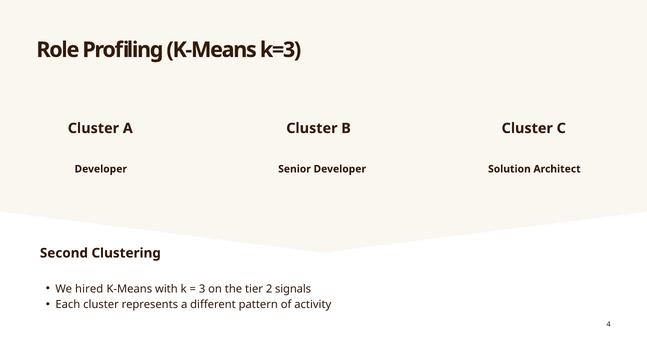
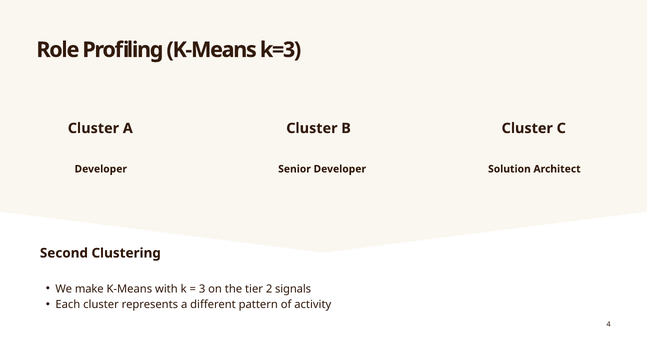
hired: hired -> make (89, 289)
